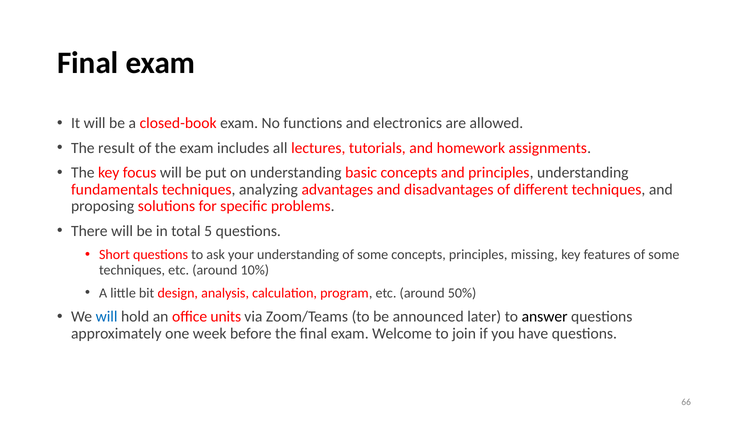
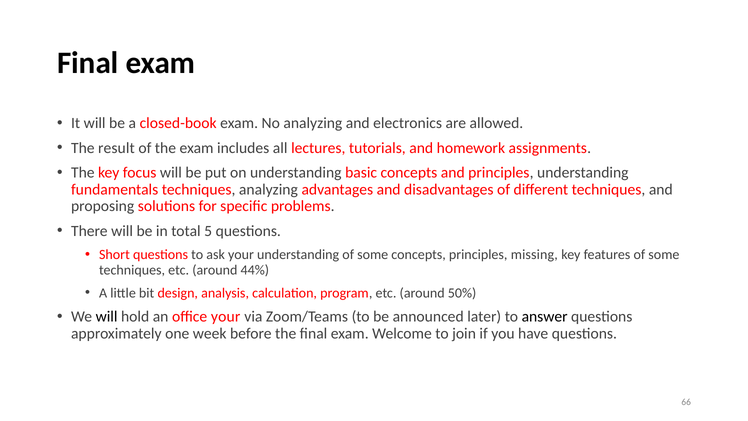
No functions: functions -> analyzing (313, 123)
10%: 10% -> 44% (255, 270)
will colour: blue -> black (107, 316)
office units: units -> your (226, 316)
